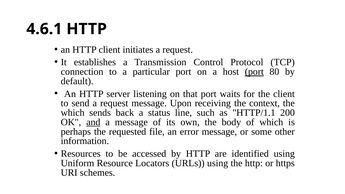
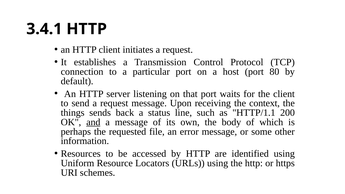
4.6.1: 4.6.1 -> 3.4.1 (44, 29)
port underline: present -> none (254, 72)
which: which -> things (73, 113)
